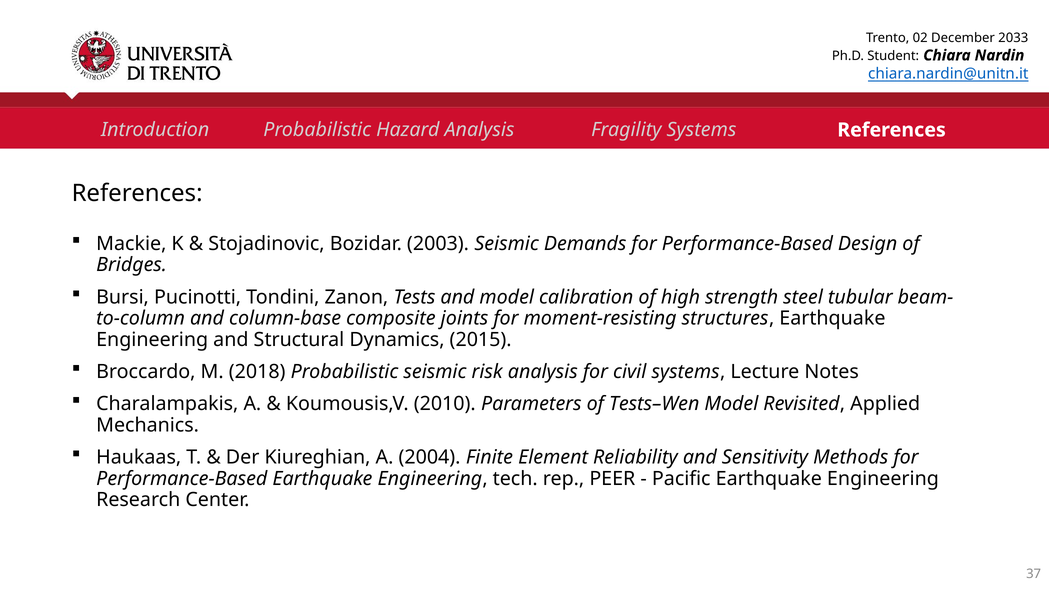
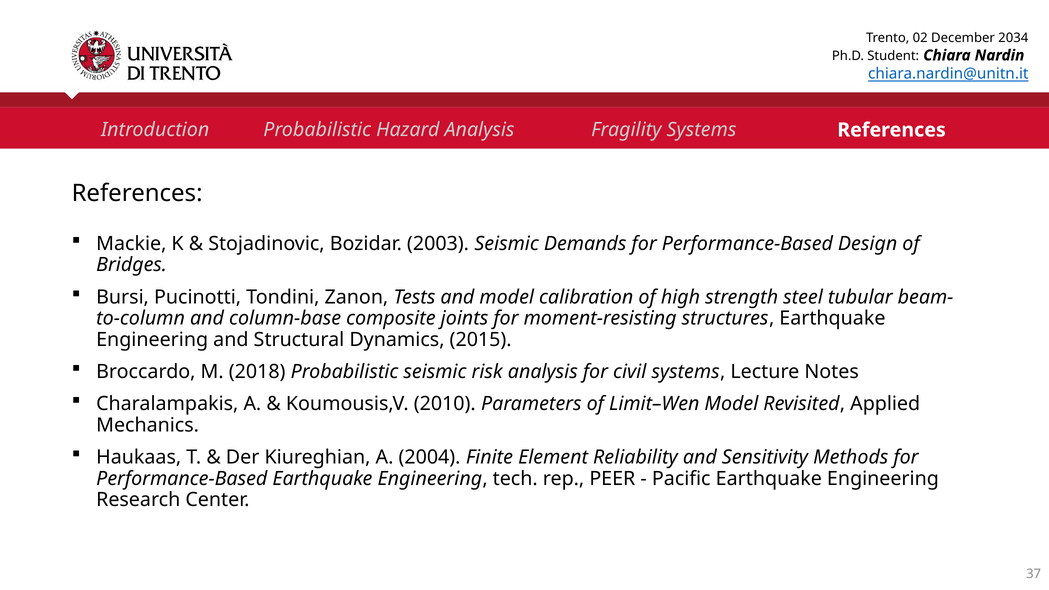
2033: 2033 -> 2034 (1013, 38)
Tests–Wen: Tests–Wen -> Limit–Wen (654, 404)
